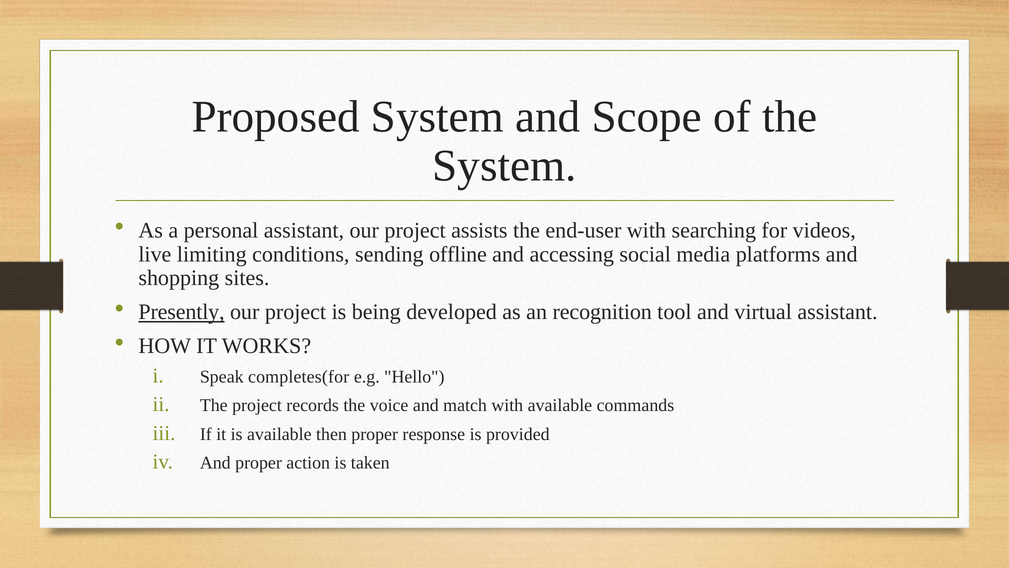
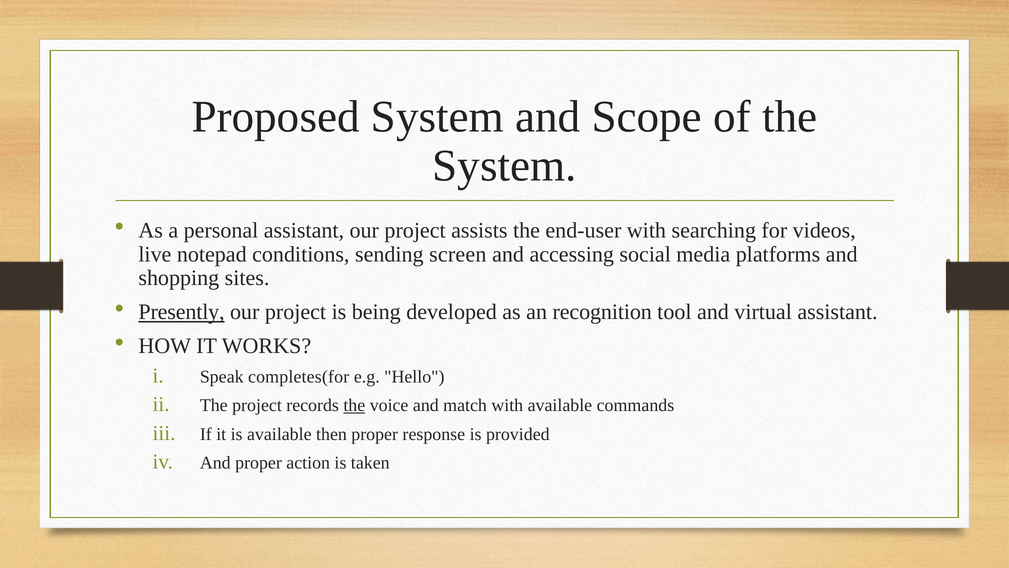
limiting: limiting -> notepad (212, 254)
offline: offline -> screen (458, 254)
the underline: none -> present (354, 405)
